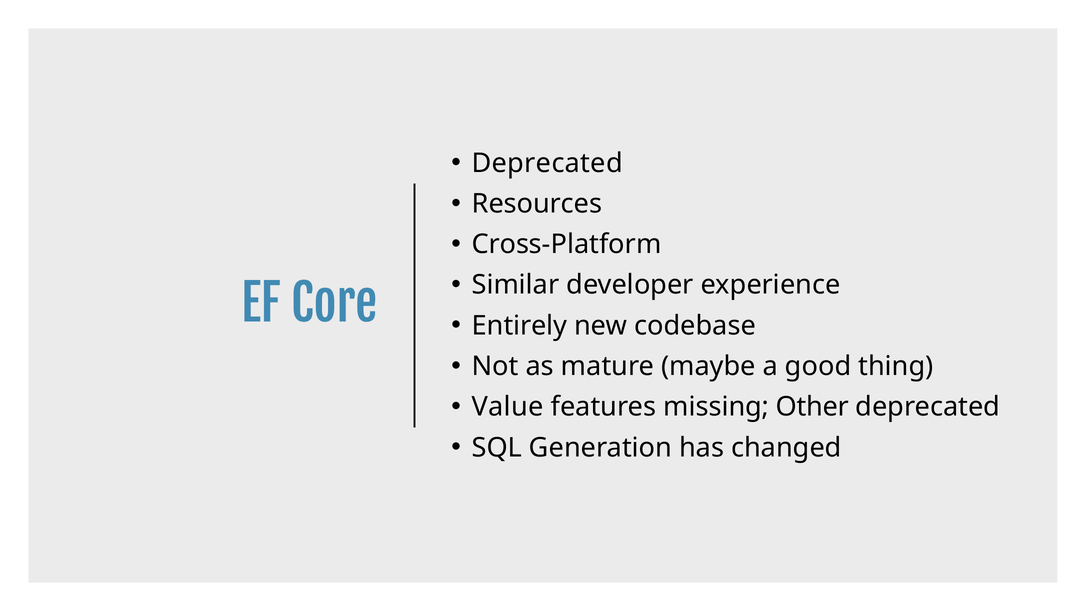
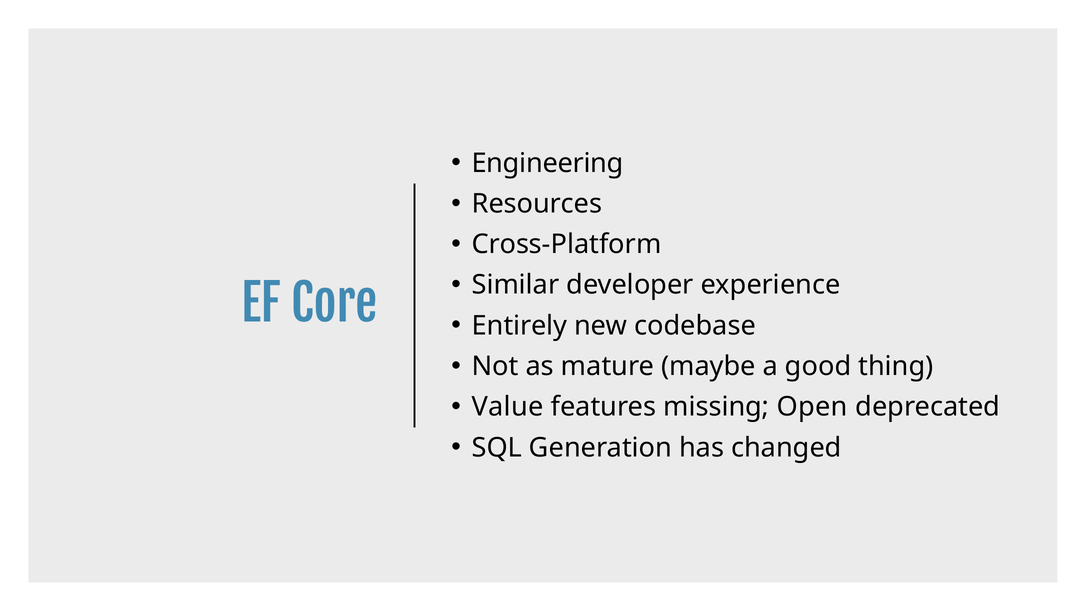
Deprecated: Deprecated -> Engineering (548, 163)
Other: Other -> Open (812, 407)
